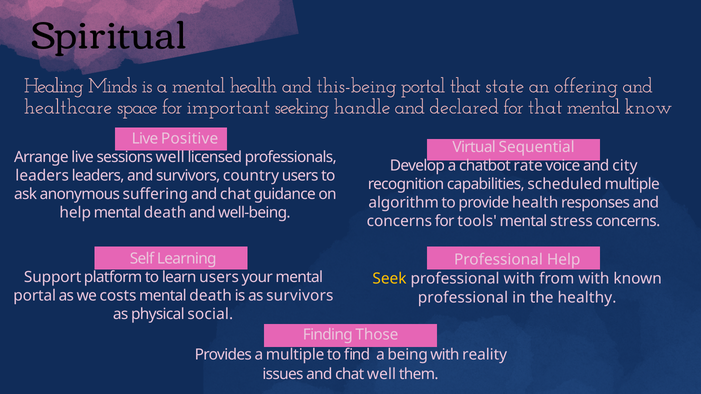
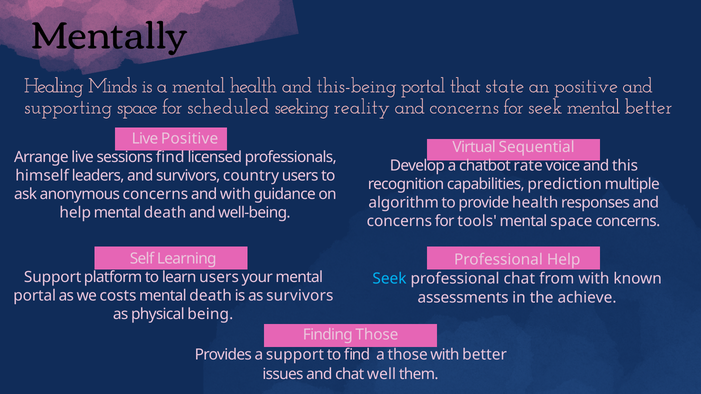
Spiritual: Spiritual -> Mentally (109, 36)
an offering: offering -> positive (586, 86)
healthcare: healthcare -> supporting (68, 107)
important: important -> scheduled (228, 107)
handle: handle -> reality (362, 107)
declared: declared -> concerns (464, 107)
for that: that -> seek (545, 107)
mental know: know -> better (648, 107)
sessions well: well -> find (170, 157)
city: city -> this (625, 166)
leaders: leaders -> himself (42, 176)
scheduled: scheduled -> prediction (565, 184)
anonymous suffering: suffering -> concerns (155, 194)
chat: chat -> with (235, 194)
mental stress: stress -> space (571, 222)
Seek colour: yellow -> light blue (389, 279)
professional with: with -> chat (519, 279)
professional: professional -> assessments (463, 298)
healthy: healthy -> achieve (587, 298)
social: social -> being (210, 314)
a multiple: multiple -> support (295, 355)
a being: being -> those (408, 355)
with reality: reality -> better (485, 355)
